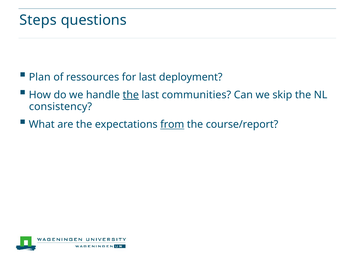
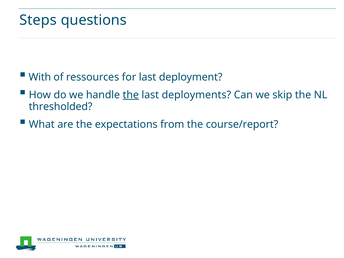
Plan: Plan -> With (40, 77)
communities: communities -> deployments (196, 95)
consistency: consistency -> thresholded (61, 107)
from underline: present -> none (172, 124)
